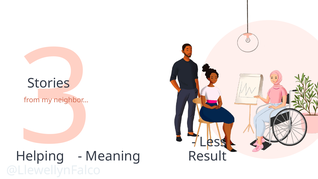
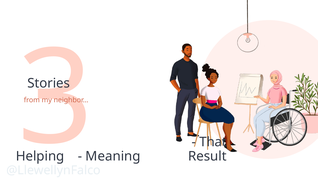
Less: Less -> That (213, 142)
